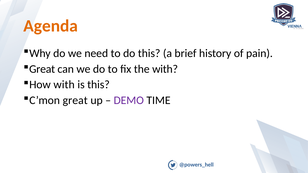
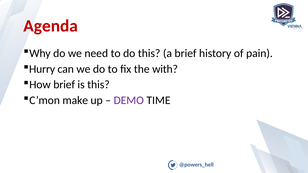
Agenda colour: orange -> red (51, 26)
Great: Great -> Hurry (42, 69)
How with: with -> brief (64, 85)
C’mon great: great -> make (75, 101)
